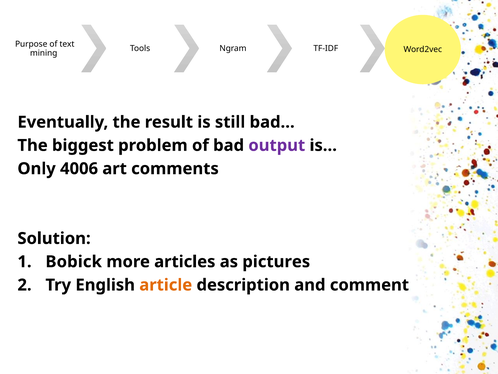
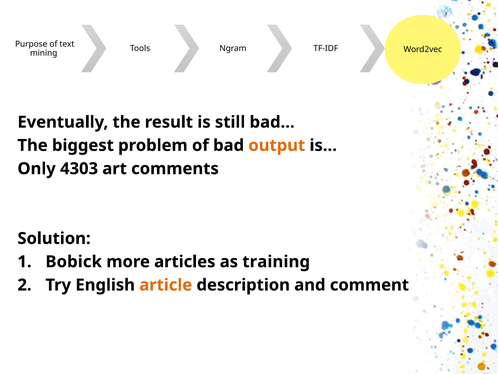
output colour: purple -> orange (277, 145)
4006: 4006 -> 4303 (79, 168)
pictures: pictures -> training (276, 261)
